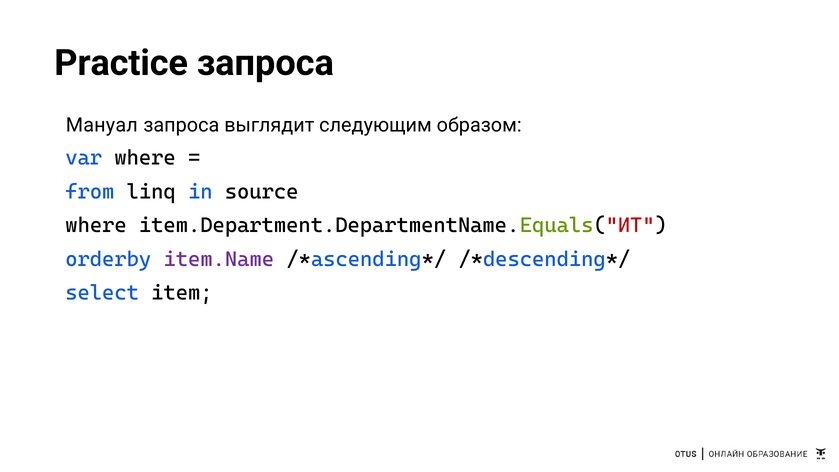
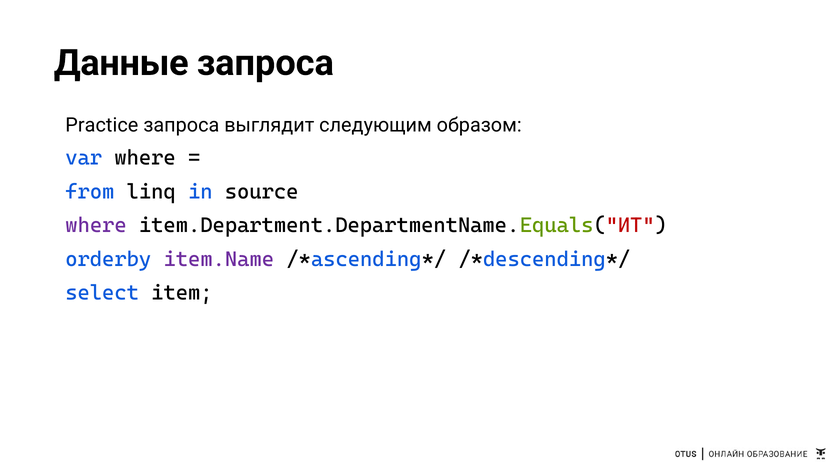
Practice: Practice -> Данные (121, 63)
Мануал: Мануал -> Practice (102, 125)
where colour: black -> purple (96, 225)
